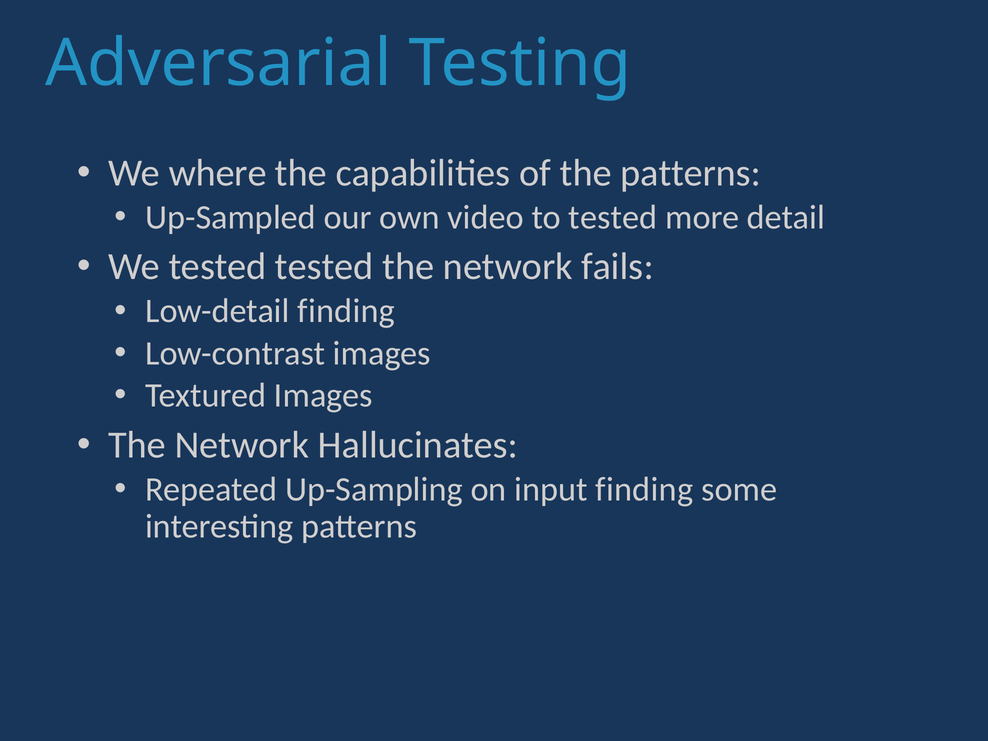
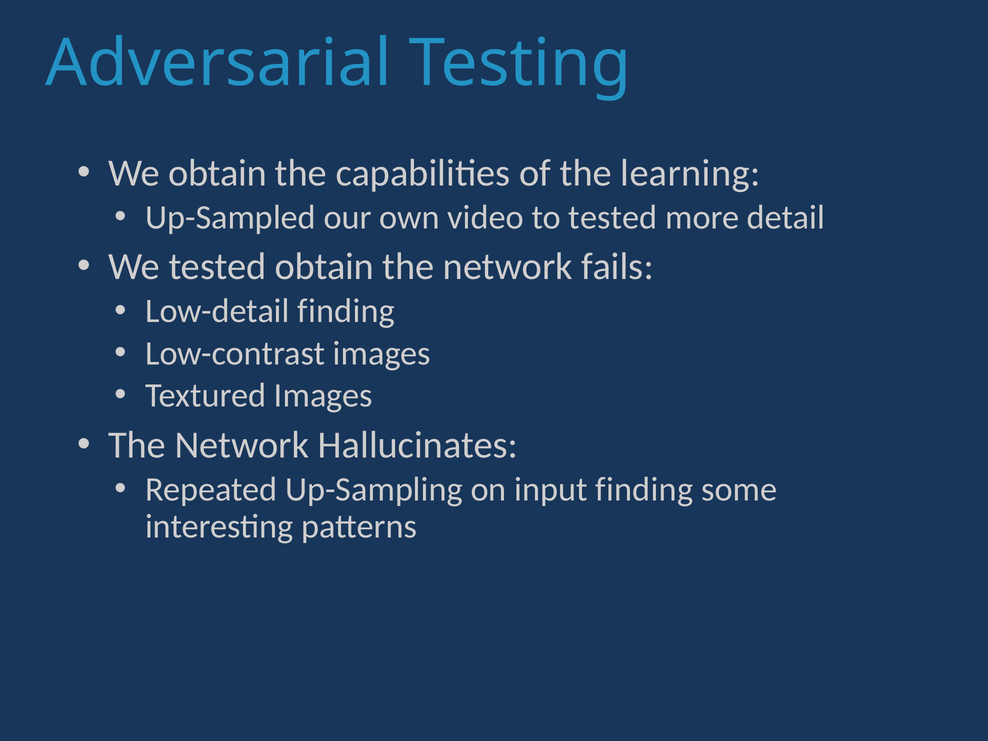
We where: where -> obtain (218, 173)
the patterns: patterns -> learning (690, 173)
tested tested: tested -> obtain (324, 267)
